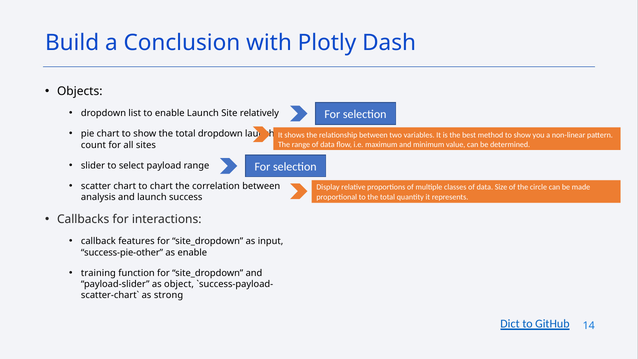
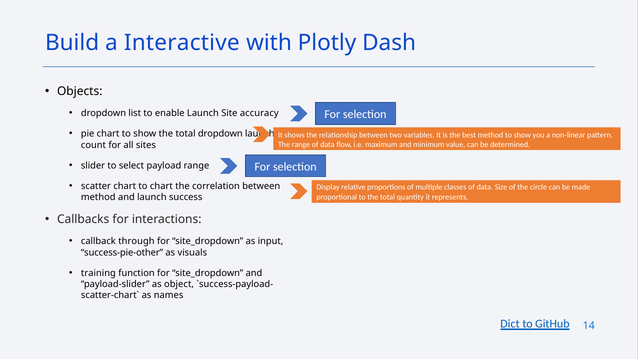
Conclusion: Conclusion -> Interactive (182, 43)
relatively: relatively -> accuracy (259, 113)
analysis: analysis -> method (98, 197)
features: features -> through (136, 241)
as enable: enable -> visuals (192, 252)
strong: strong -> names (169, 295)
